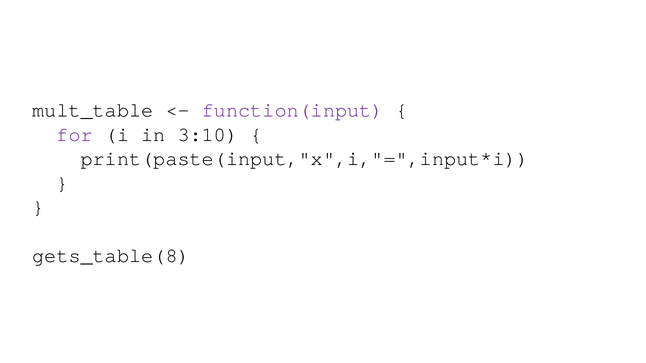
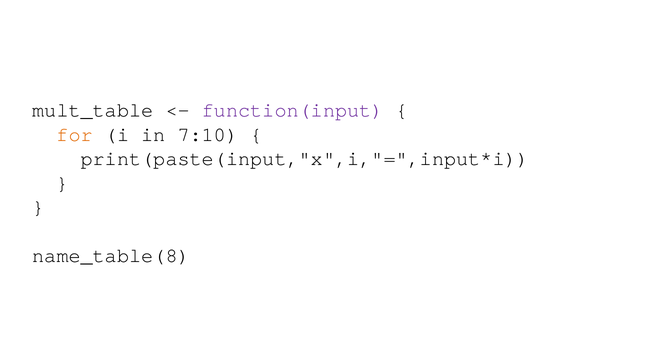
for colour: purple -> orange (75, 135)
3:10: 3:10 -> 7:10 (208, 135)
gets_table(8: gets_table(8 -> name_table(8 (111, 256)
